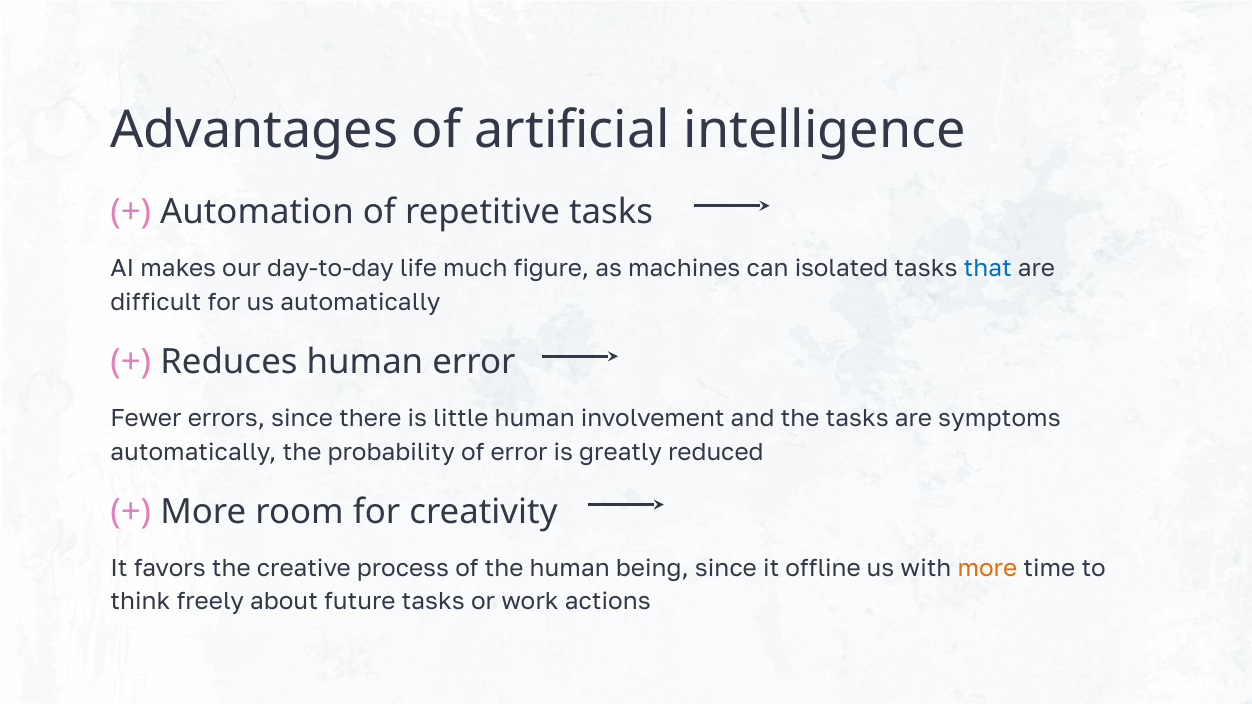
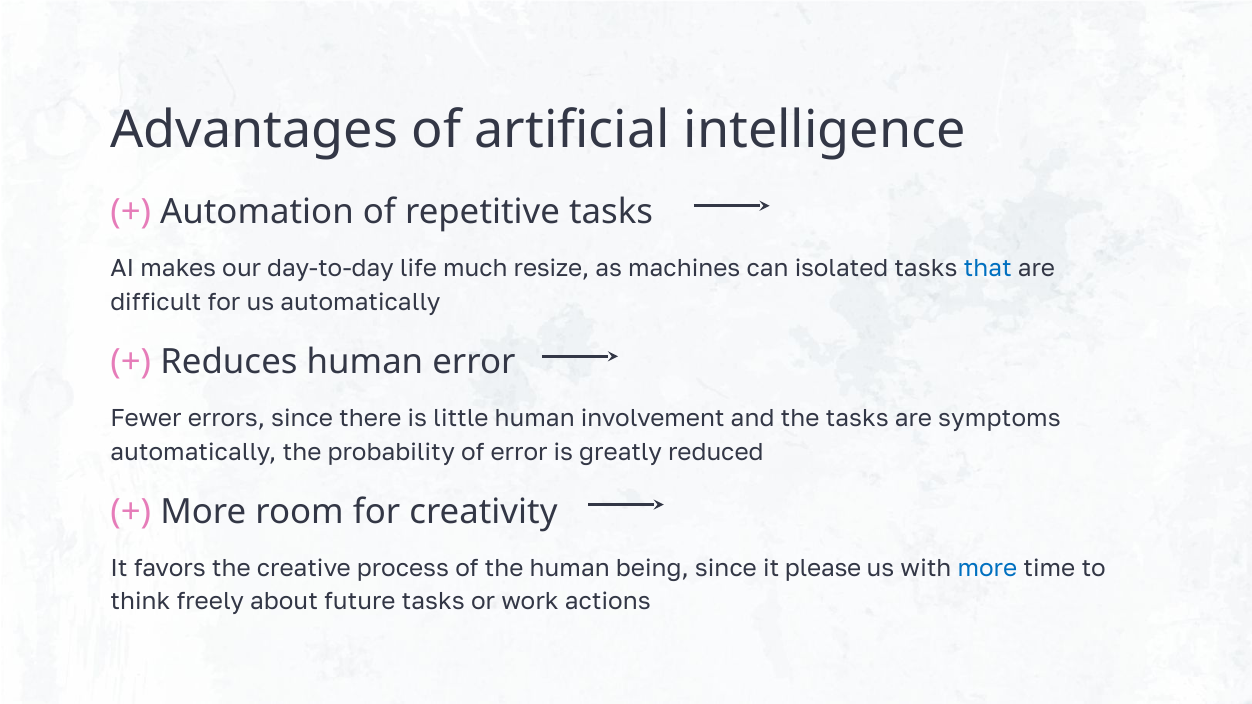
figure: figure -> resize (552, 269)
offline: offline -> please (823, 569)
more colour: orange -> blue (987, 569)
